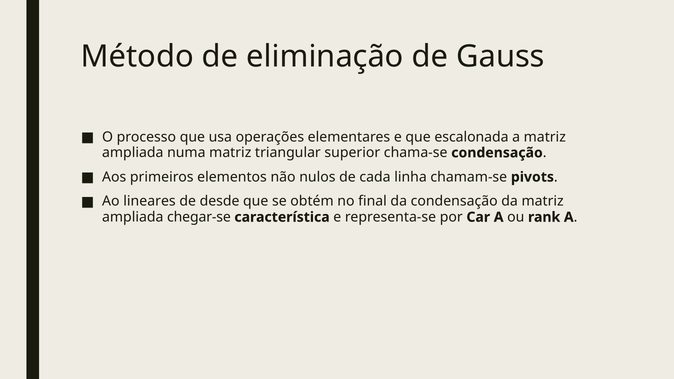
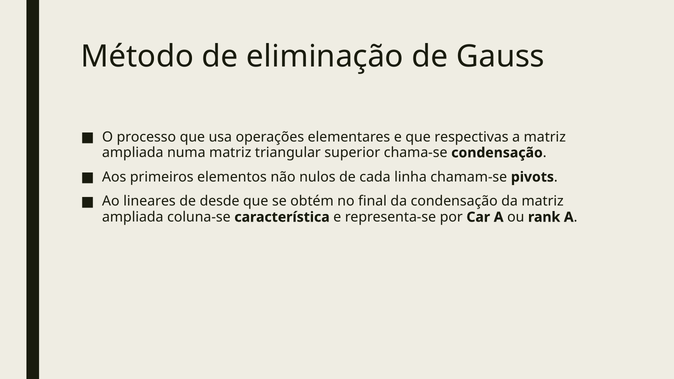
escalonada: escalonada -> respectivas (471, 137)
chegar-se: chegar-se -> coluna-se (199, 217)
